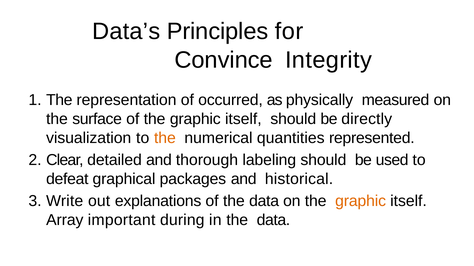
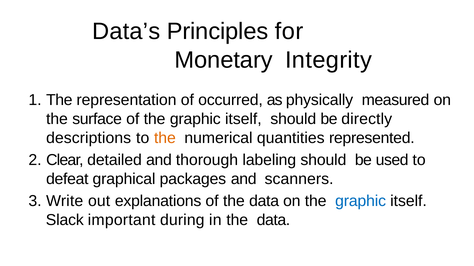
Convince: Convince -> Monetary (224, 60)
visualization: visualization -> descriptions (89, 138)
historical: historical -> scanners (299, 179)
graphic colour: orange -> blue (361, 202)
Array: Array -> Slack (65, 221)
